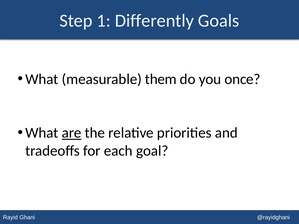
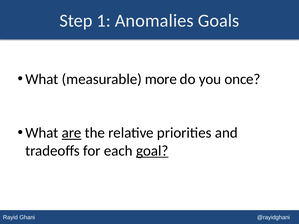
Differently: Differently -> Anomalies (154, 21)
them: them -> more (161, 79)
goal underline: none -> present (152, 151)
